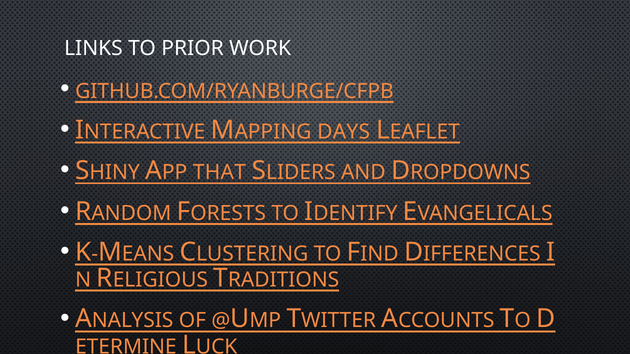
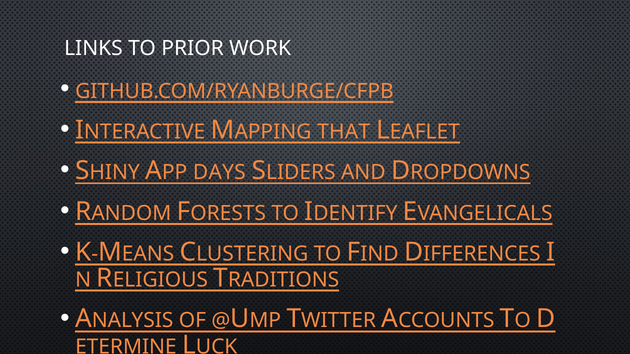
DAYS: DAYS -> THAT (344, 132)
THAT: THAT -> DAYS (219, 173)
